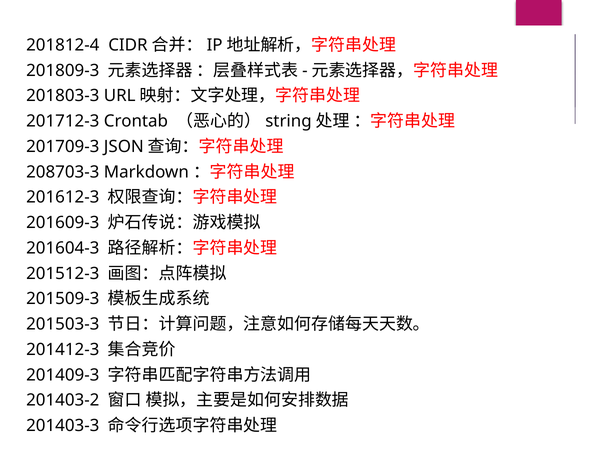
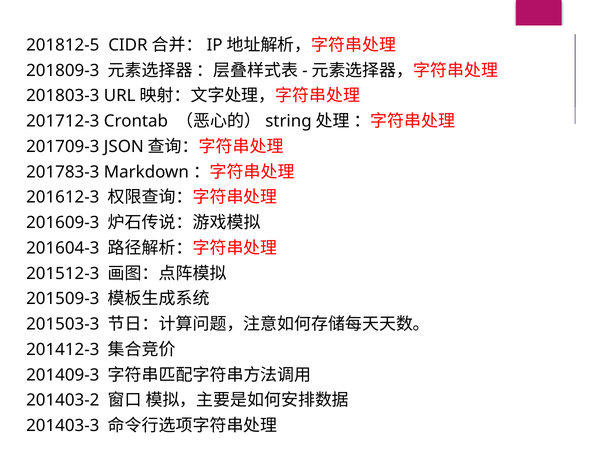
201812-4: 201812-4 -> 201812-5 (63, 45)
208703-3: 208703-3 -> 201783-3 (63, 172)
